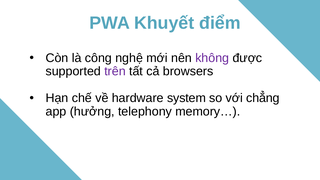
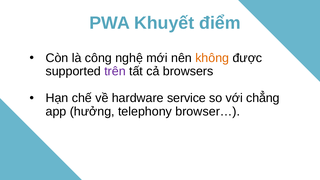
không colour: purple -> orange (212, 58)
system: system -> service (186, 98)
memory…: memory… -> browser… (208, 112)
